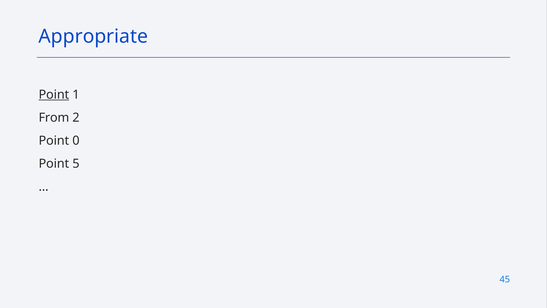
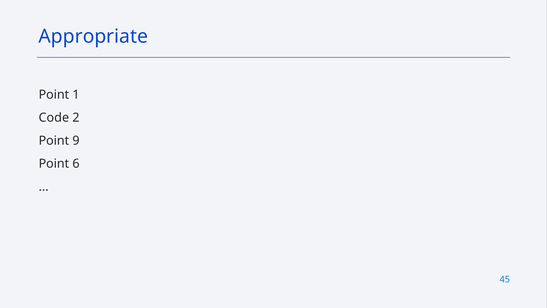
Point underline: present -> none (54, 95)
From: From -> Code (54, 118)
0: 0 -> 9 (76, 141)
5: 5 -> 6 (76, 164)
